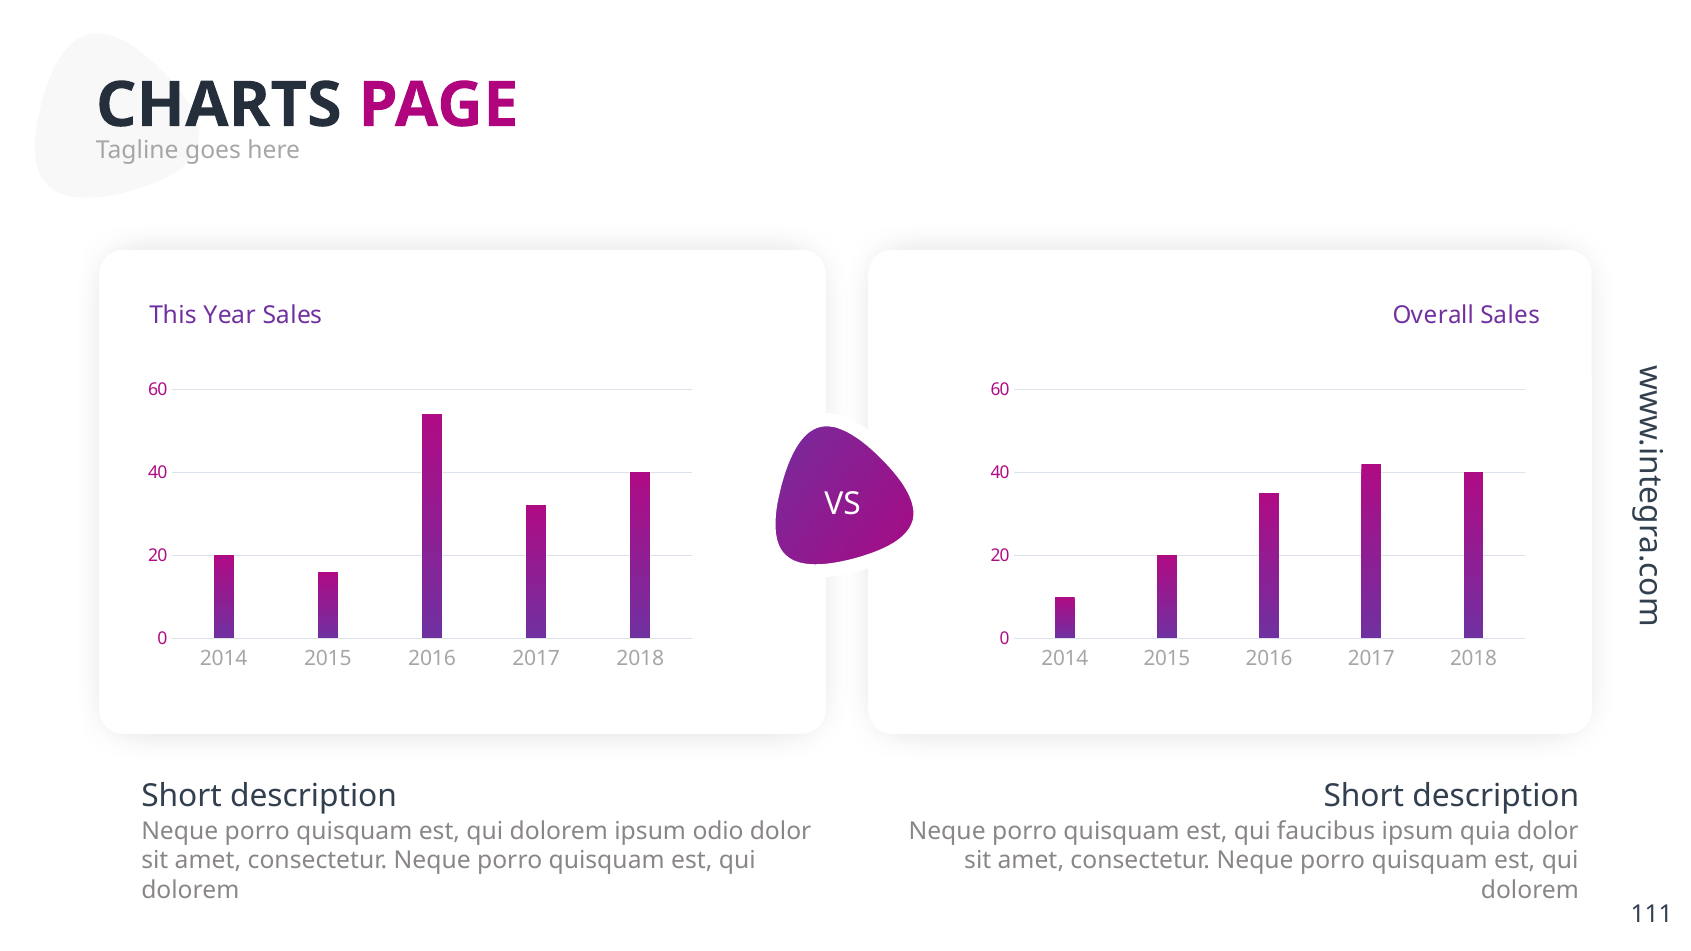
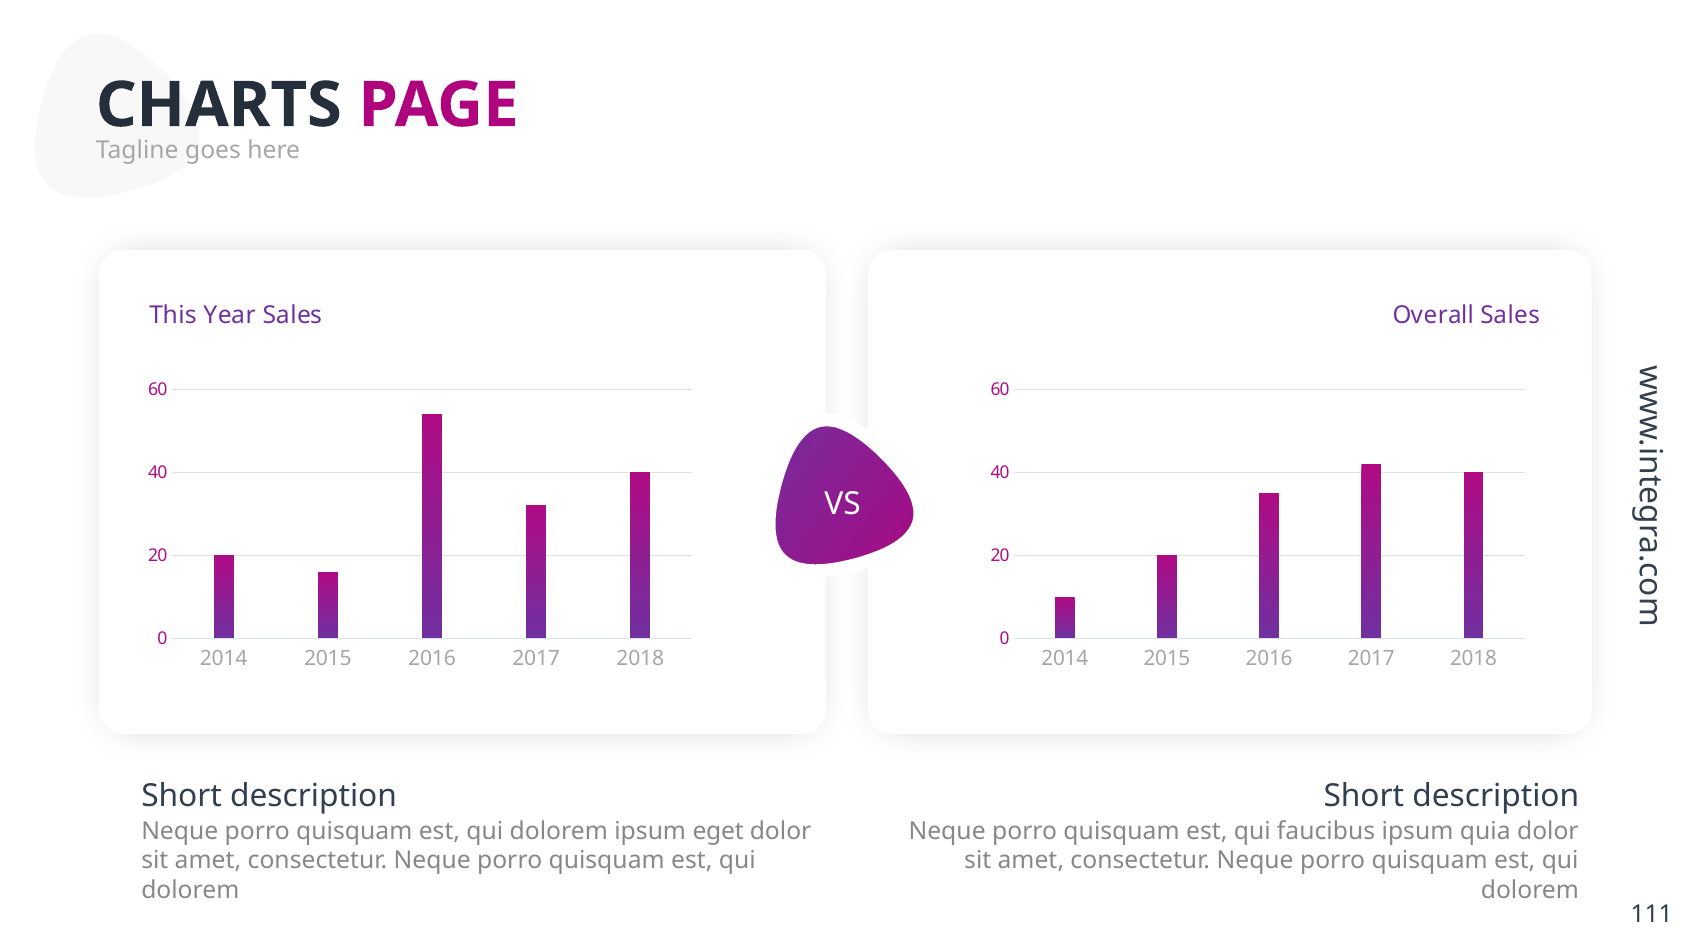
odio: odio -> eget (718, 831)
